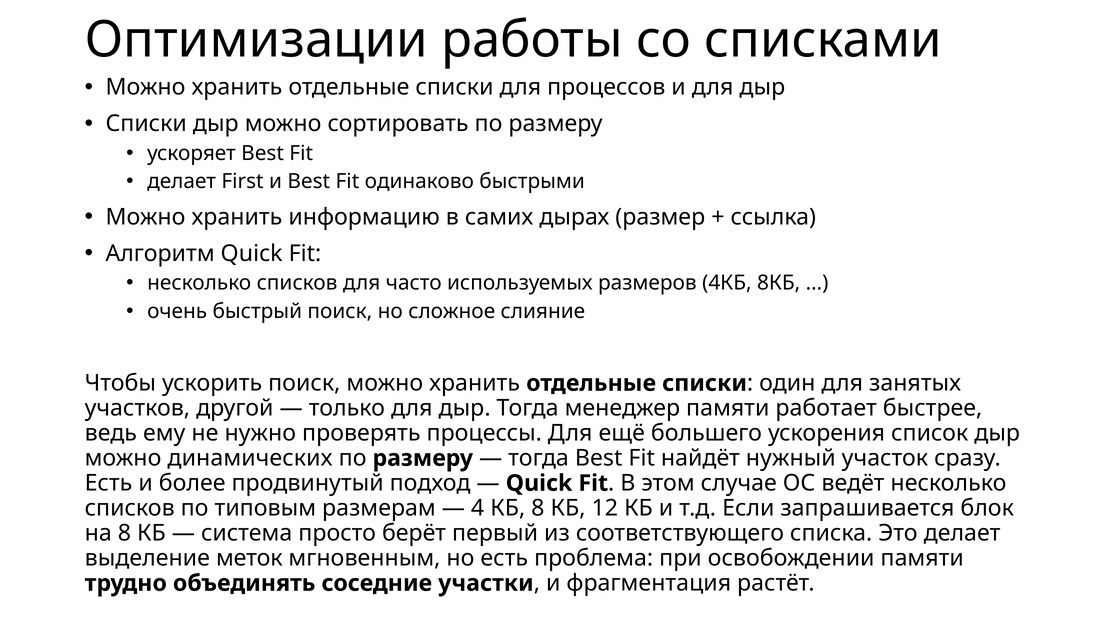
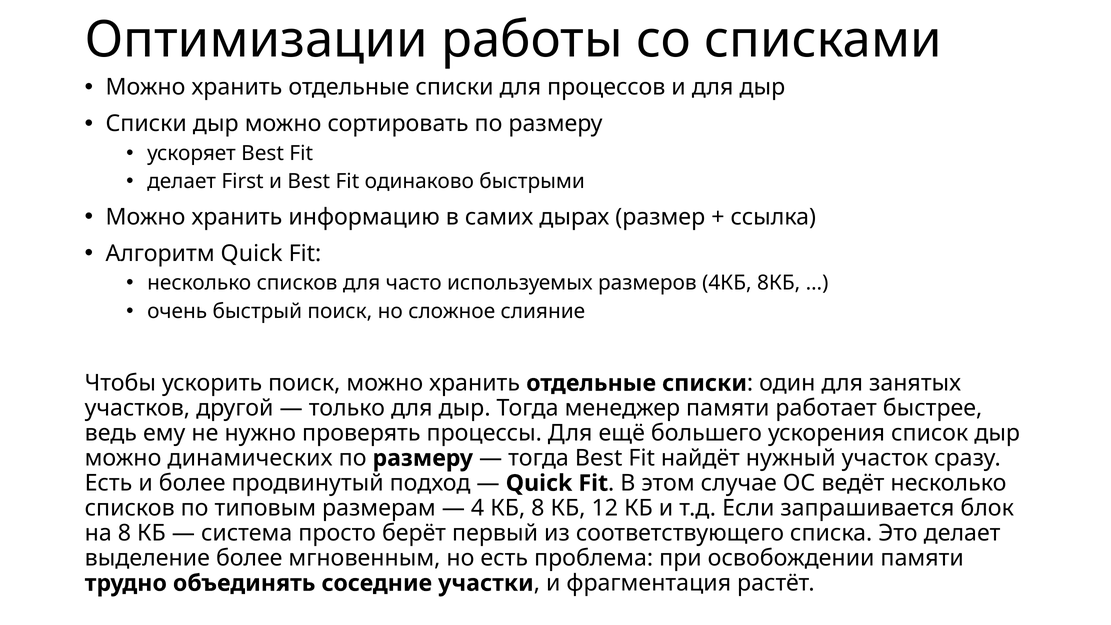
выделение меток: меток -> более (249, 558)
